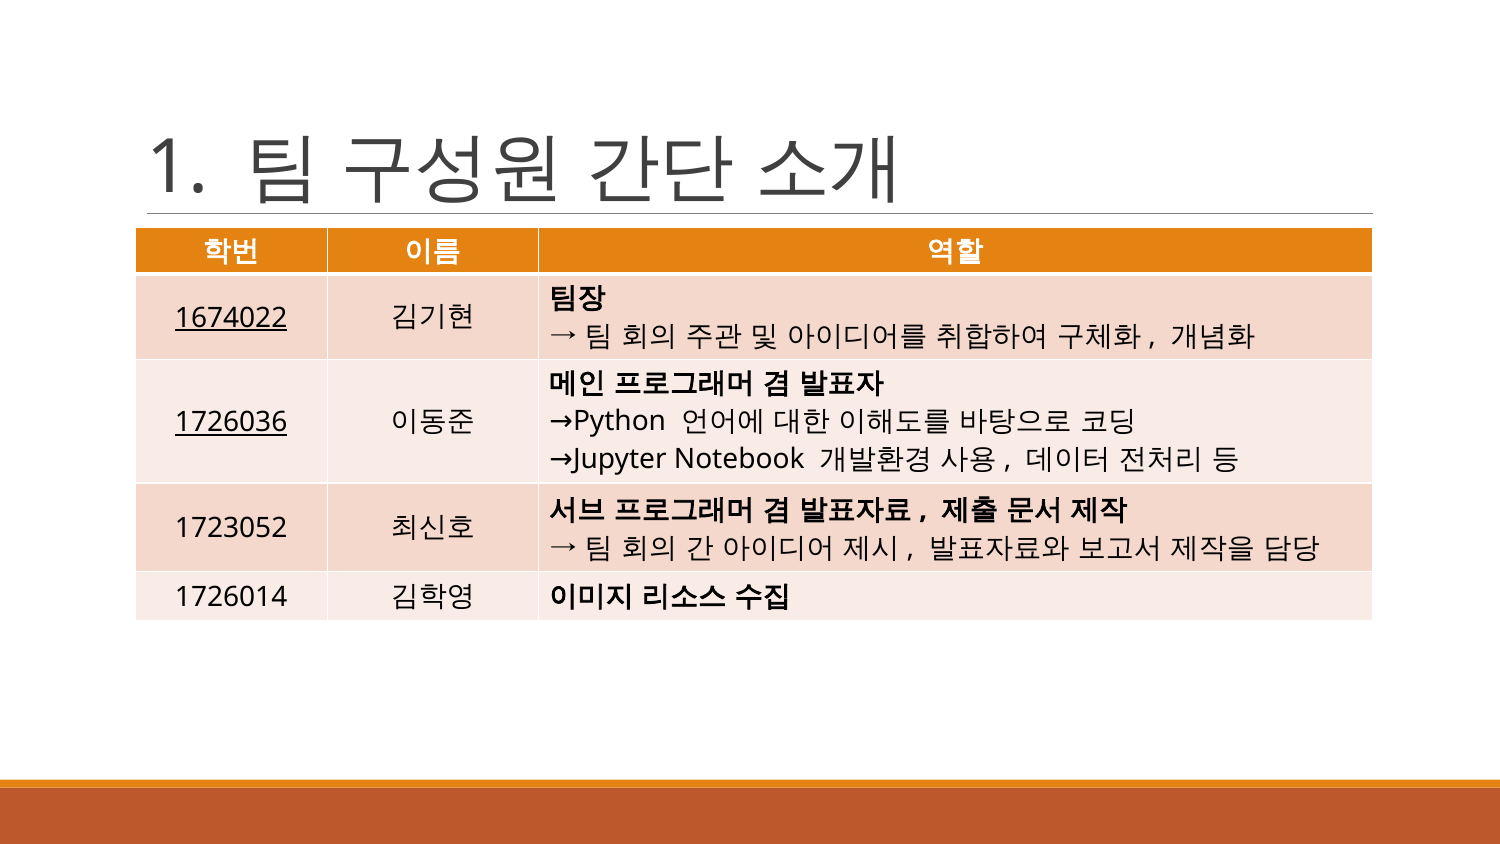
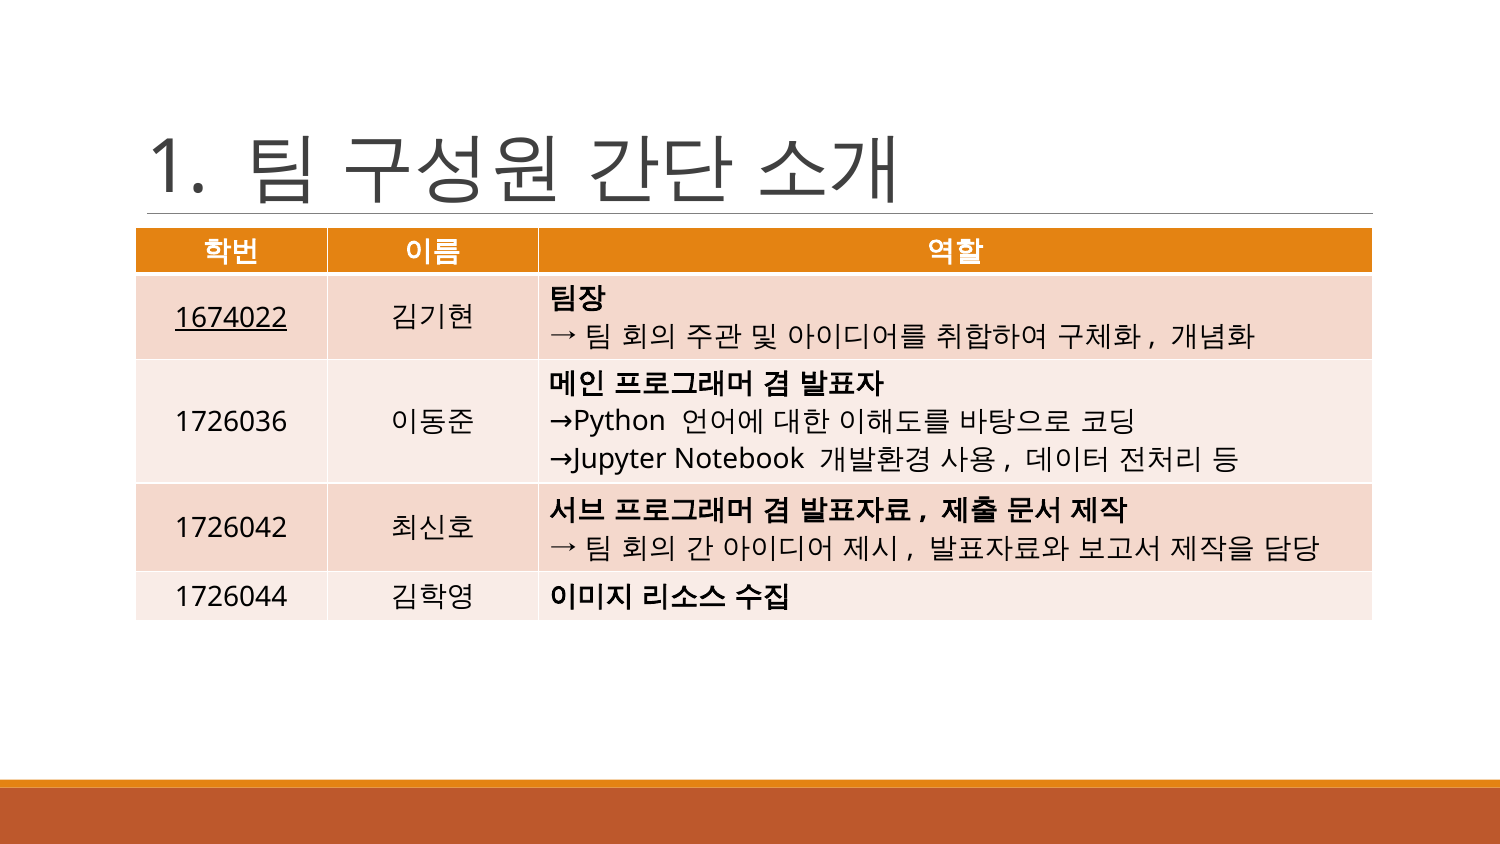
1726036 underline: present -> none (231, 423)
1723052: 1723052 -> 1726042 (231, 528)
1726014: 1726014 -> 1726044 (231, 597)
